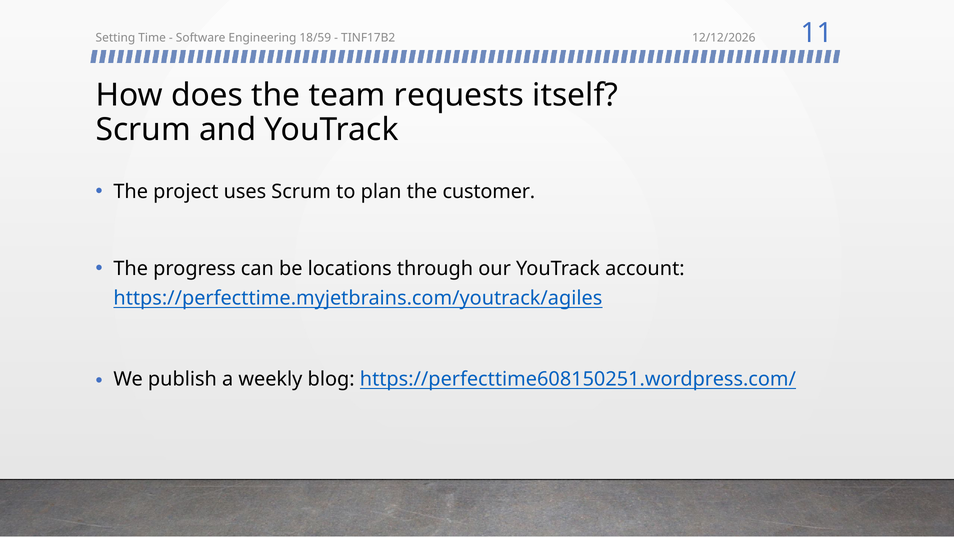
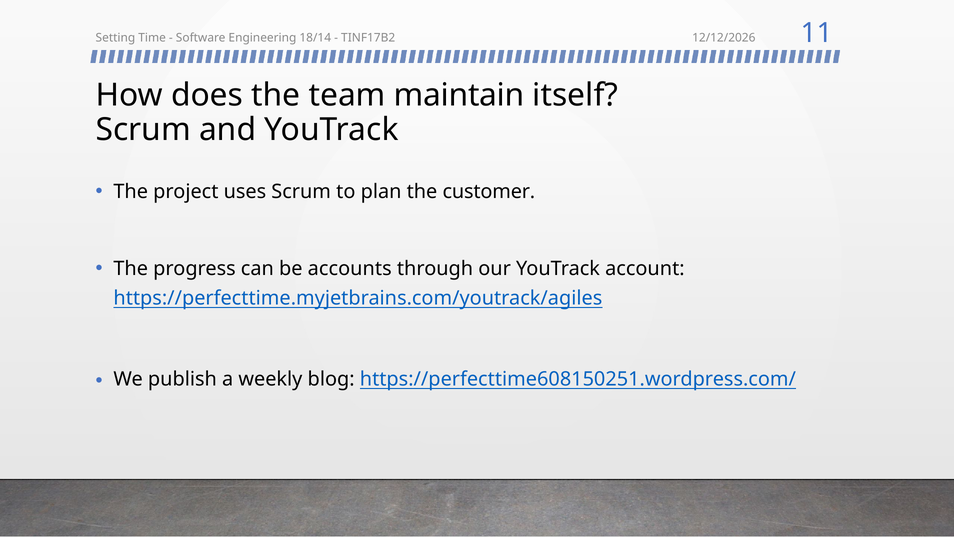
18/59: 18/59 -> 18/14 (315, 38)
requests: requests -> maintain (459, 95)
locations: locations -> accounts (350, 269)
